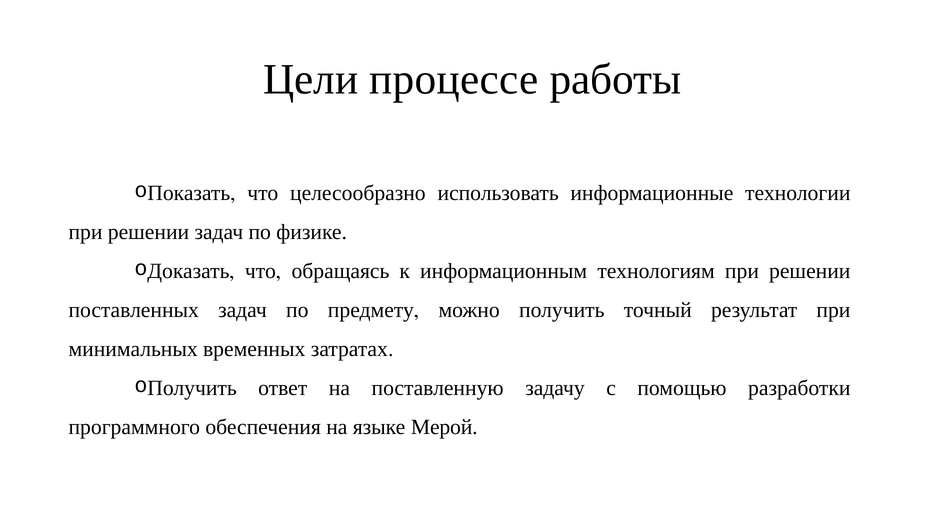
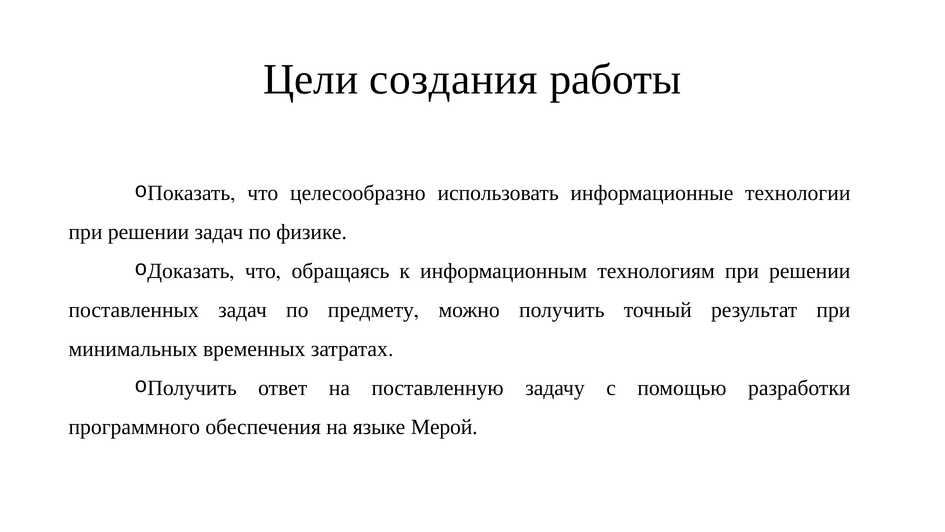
процессе: процессе -> создания (454, 79)
